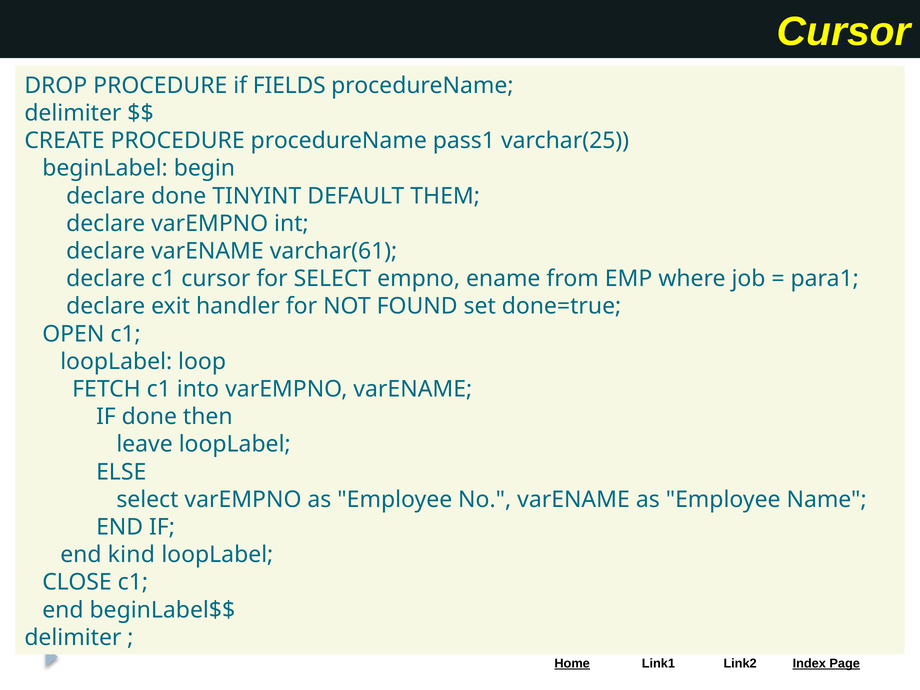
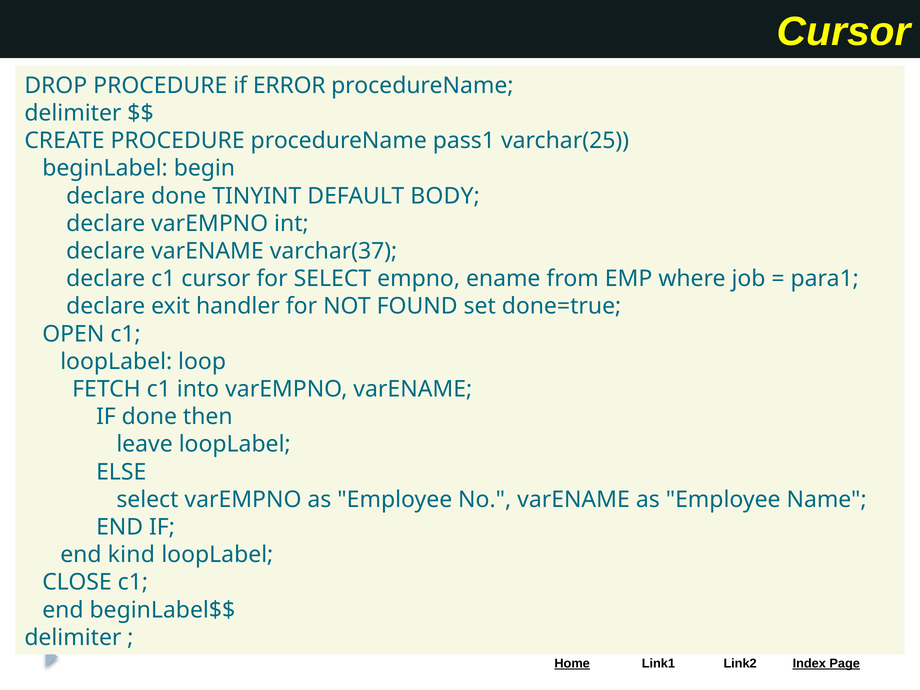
FIELDS: FIELDS -> ERROR (289, 86)
THEM: THEM -> BODY (445, 196)
varchar(61: varchar(61 -> varchar(37 (334, 251)
